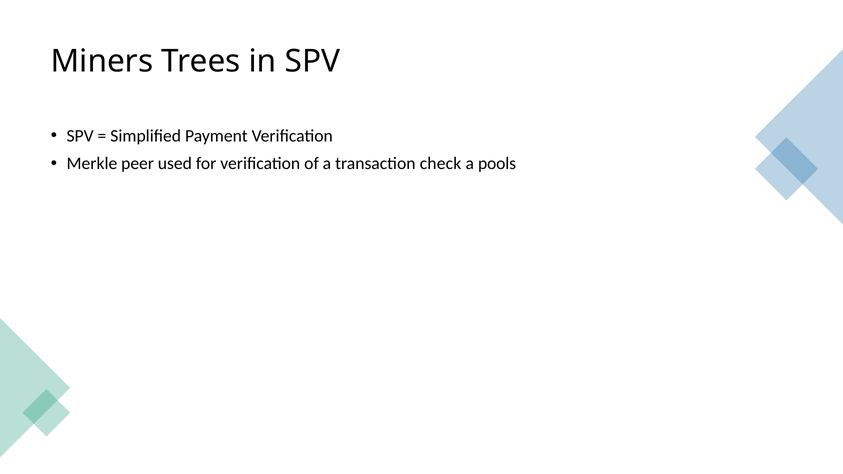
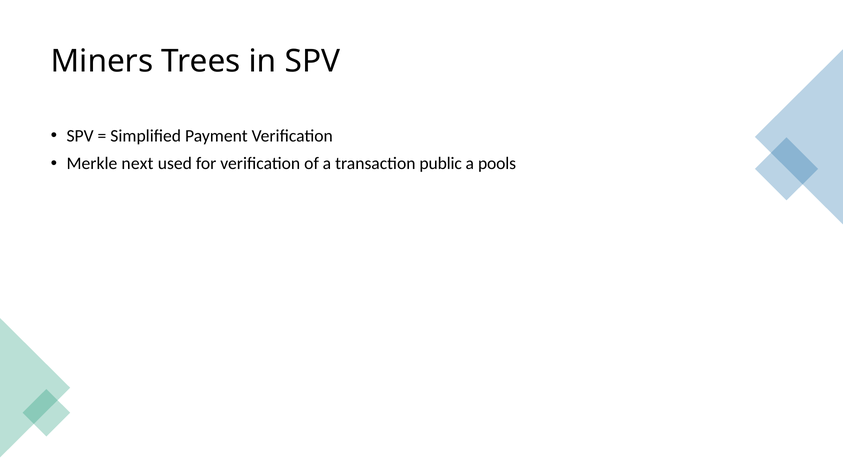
peer: peer -> next (137, 164)
check: check -> public (441, 164)
